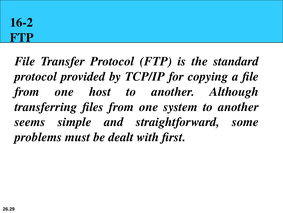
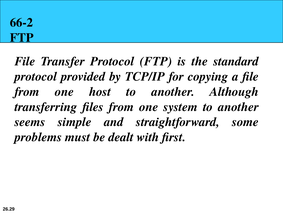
16-2: 16-2 -> 66-2 (21, 22)
